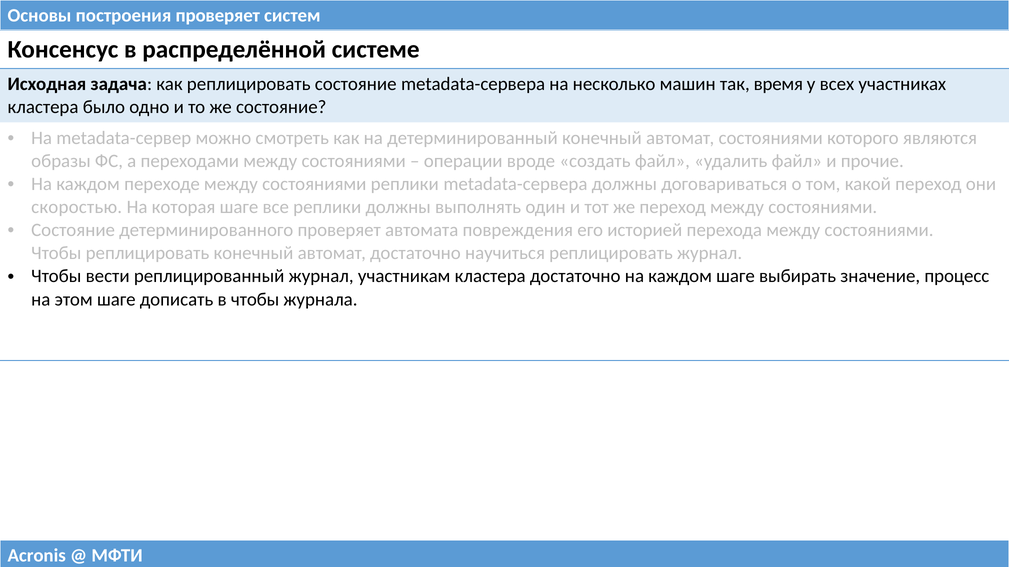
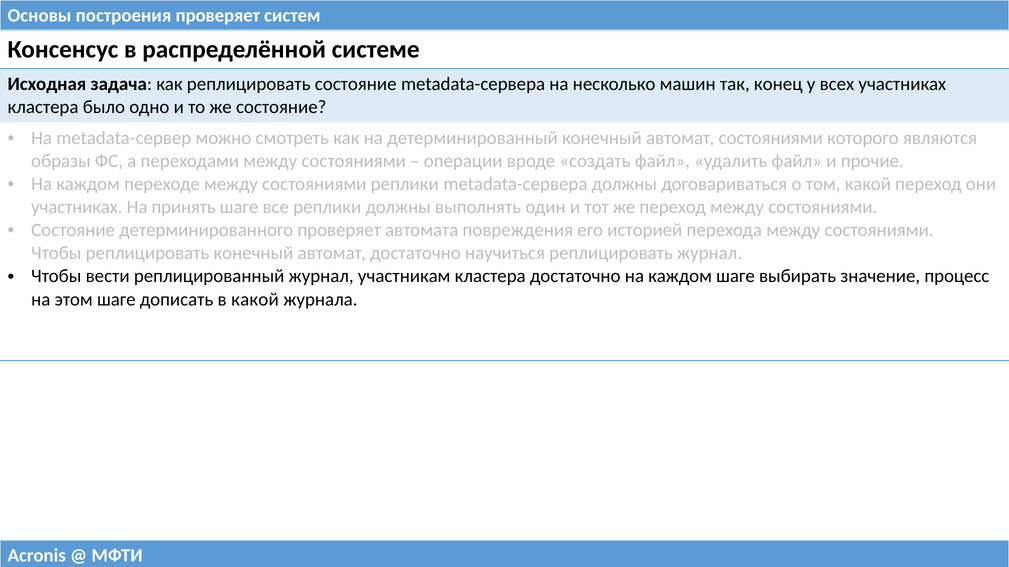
время: время -> конец (778, 84)
скоростью: скоростью -> участниках (77, 207)
которая: которая -> принять (184, 207)
в чтобы: чтобы -> какой (255, 300)
